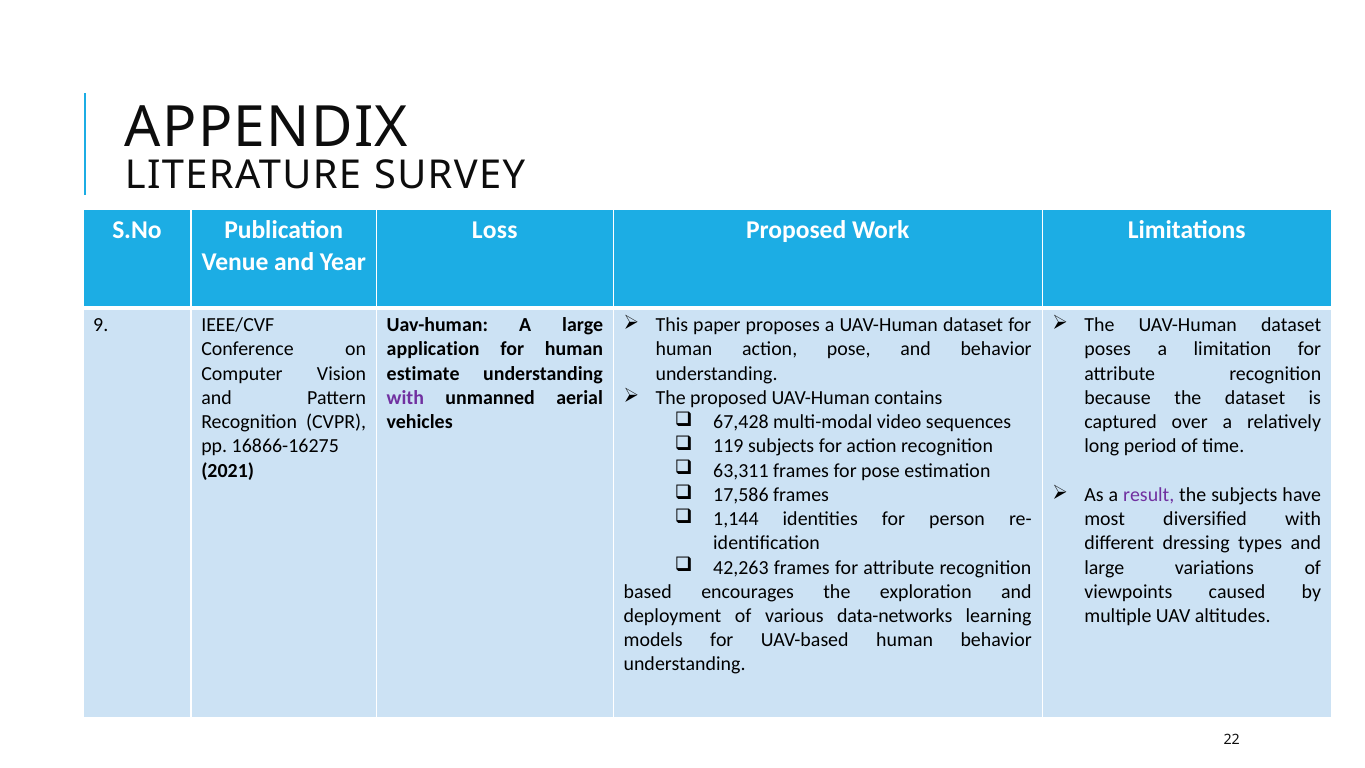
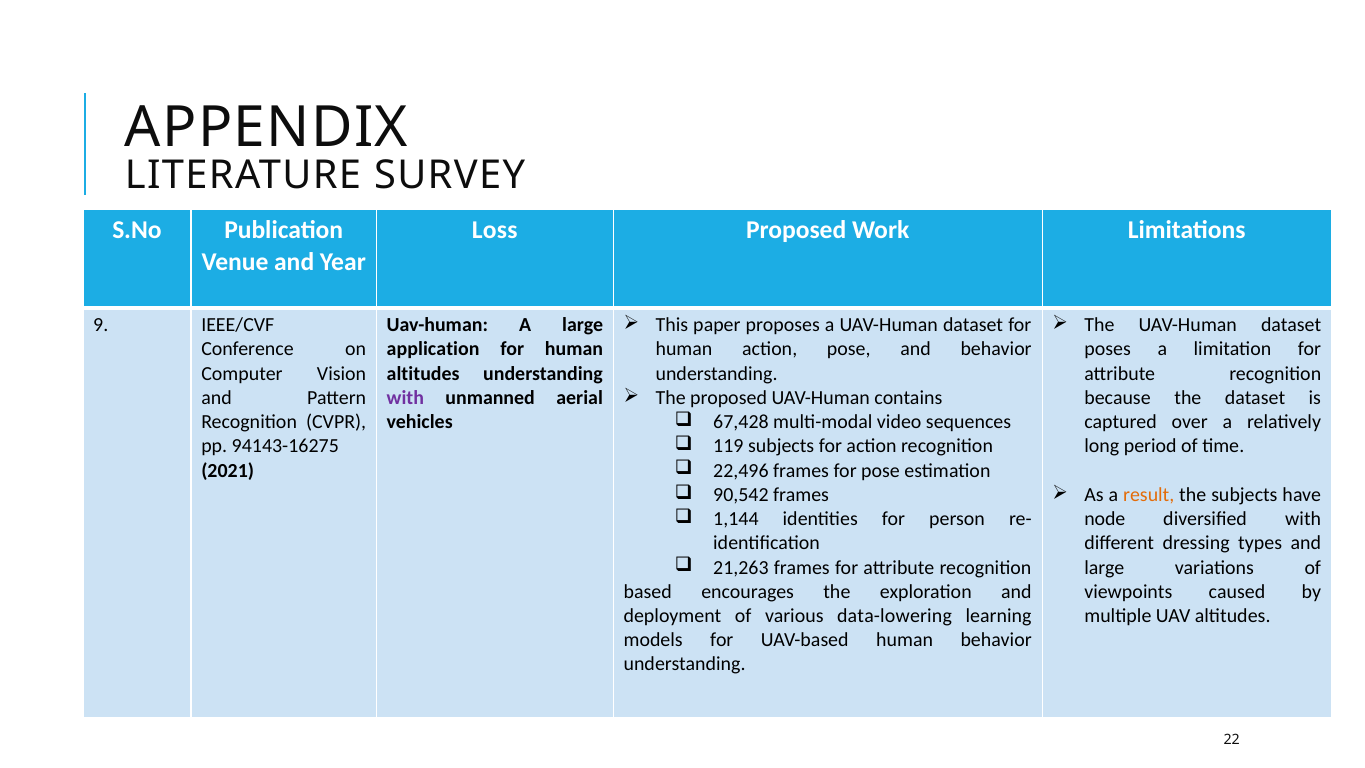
estimate: estimate -> altitudes (423, 374)
16866-16275: 16866-16275 -> 94143-16275 (285, 446)
63,311: 63,311 -> 22,496 (741, 470)
17,586: 17,586 -> 90,542 (741, 495)
result colour: purple -> orange (1149, 495)
most: most -> node (1105, 519)
42,263: 42,263 -> 21,263 (741, 567)
data-networks: data-networks -> data-lowering (894, 616)
